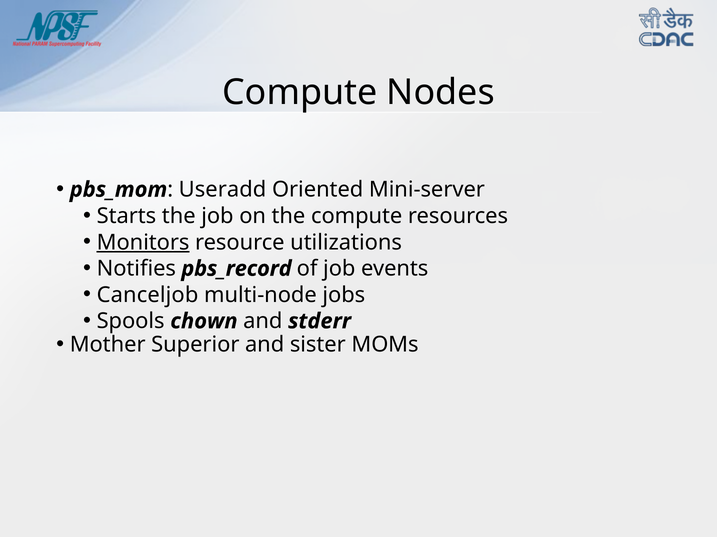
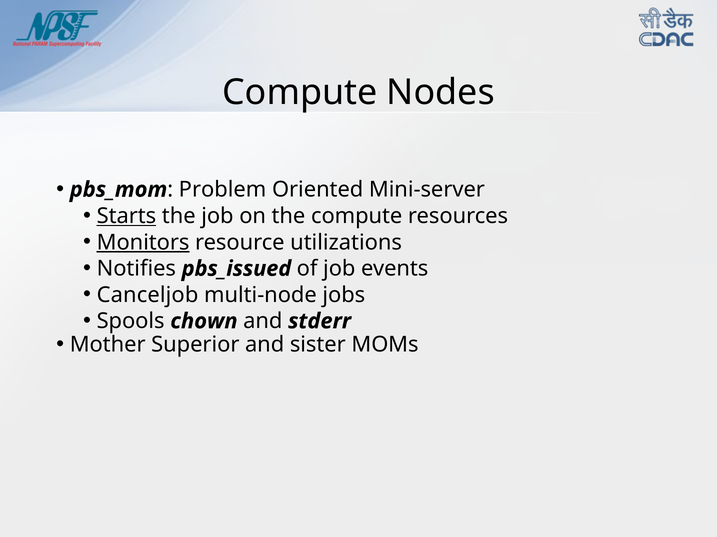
Useradd: Useradd -> Problem (223, 190)
Starts underline: none -> present (126, 216)
pbs_record: pbs_record -> pbs_issued (236, 269)
